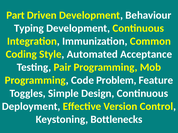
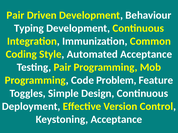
Part: Part -> Pair (15, 15)
Keystoning Bottlenecks: Bottlenecks -> Acceptance (116, 120)
